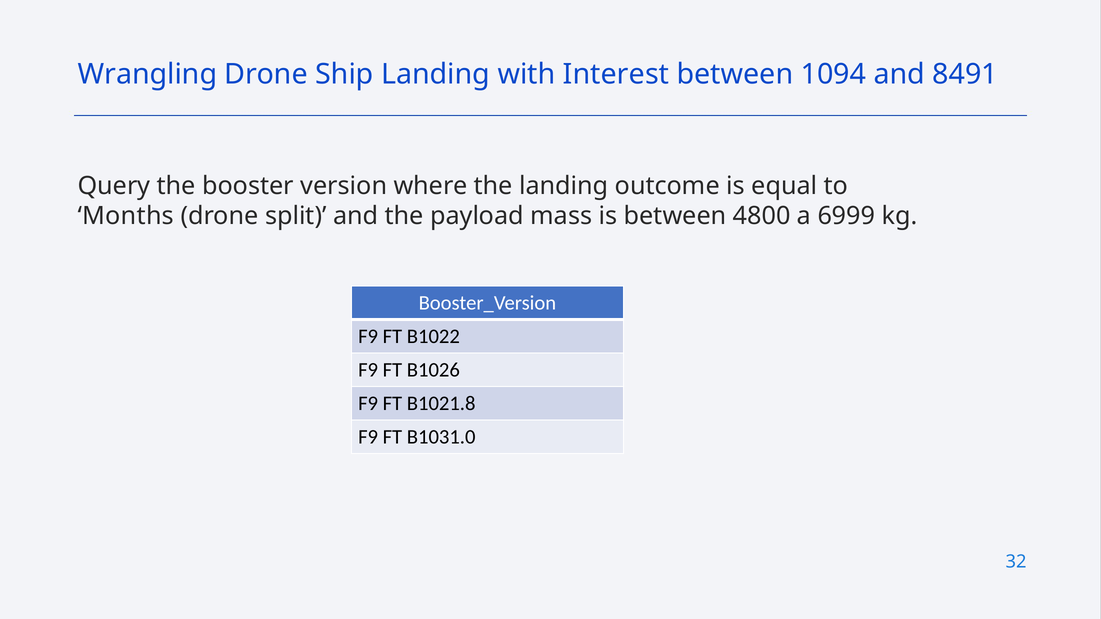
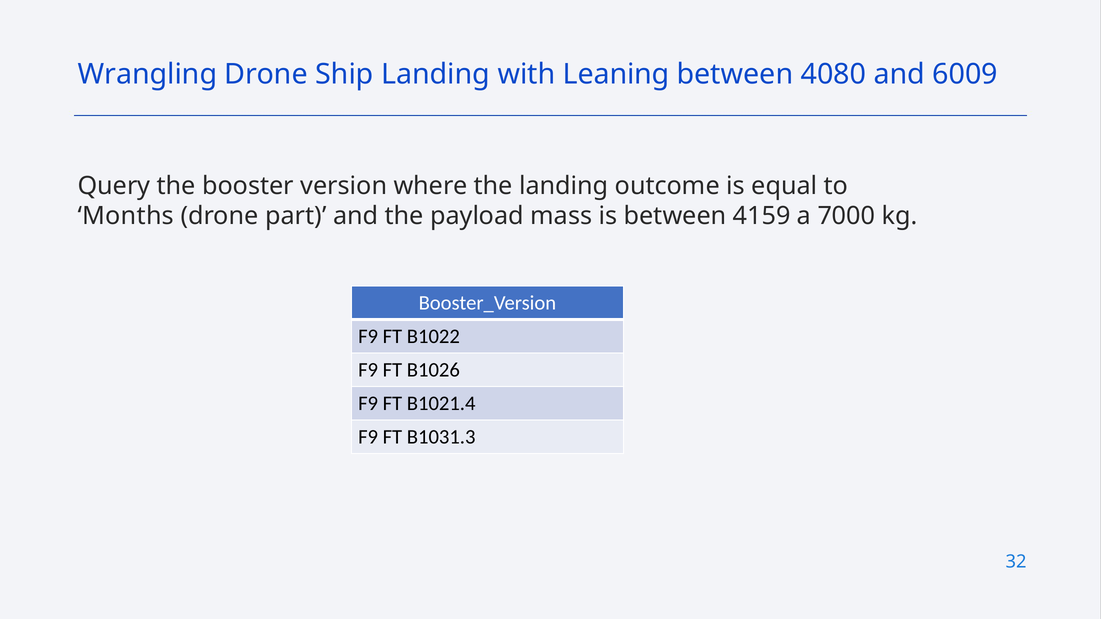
Interest: Interest -> Leaning (616, 74)
1094: 1094 -> 4080 (833, 74)
8491: 8491 -> 6009 (965, 74)
split: split -> part (296, 216)
4800: 4800 -> 4159 (762, 216)
6999: 6999 -> 7000 (846, 216)
B1021.8: B1021.8 -> B1021.4 (441, 404)
B1031.0: B1031.0 -> B1031.3 (441, 437)
